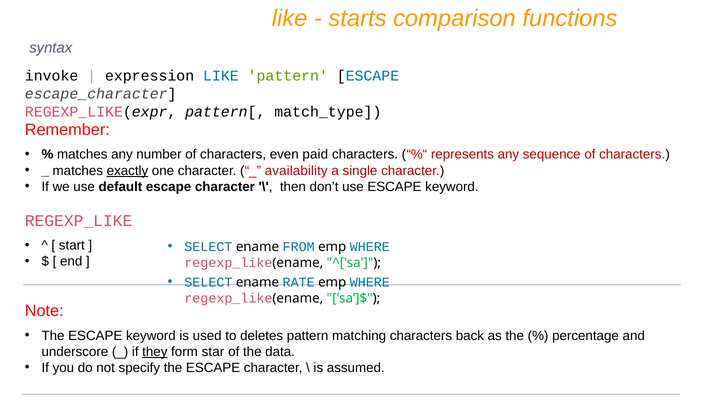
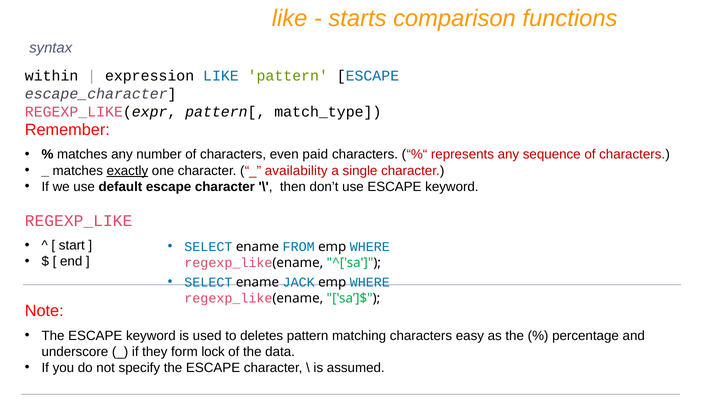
invoke: invoke -> within (52, 76)
RATE: RATE -> JACK (299, 282)
back: back -> easy (470, 335)
they underline: present -> none (155, 351)
star: star -> lock (213, 351)
